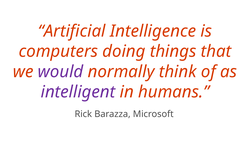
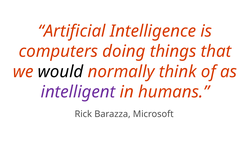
would colour: purple -> black (61, 71)
